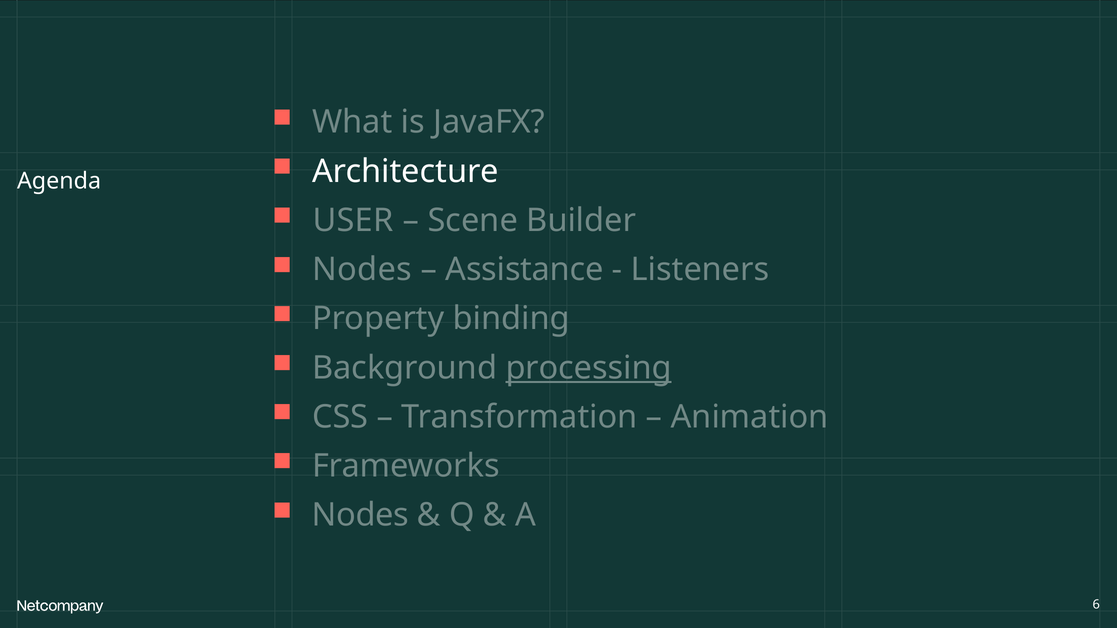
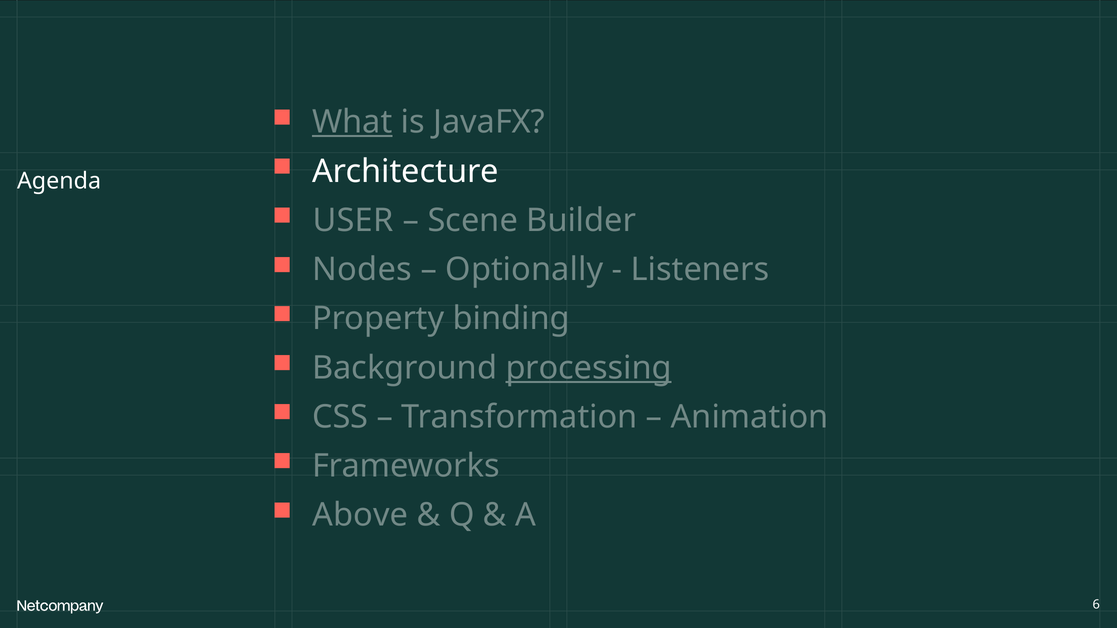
What underline: none -> present (352, 122)
Assistance: Assistance -> Optionally (524, 270)
Nodes: Nodes -> Above (360, 515)
